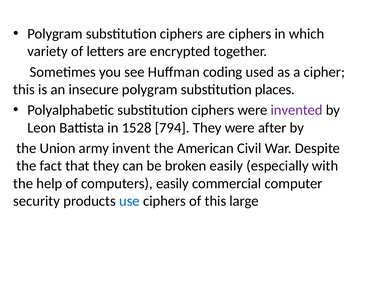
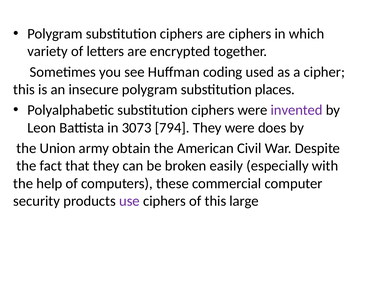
1528: 1528 -> 3073 (137, 128)
after: after -> does (272, 128)
invent: invent -> obtain (131, 148)
computers easily: easily -> these (172, 183)
use colour: blue -> purple (129, 201)
